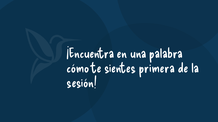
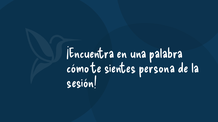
primera: primera -> persona (157, 68)
